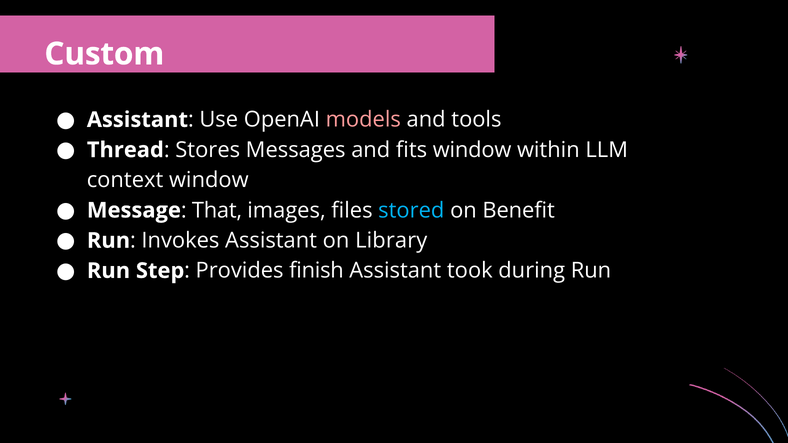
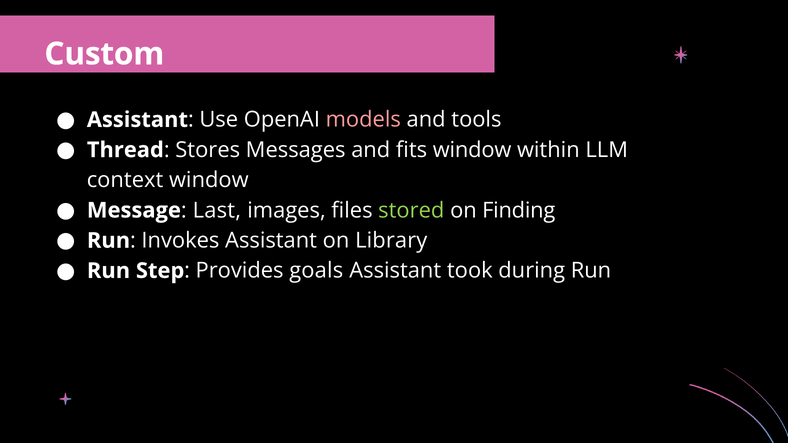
That: That -> Last (217, 210)
stored colour: light blue -> light green (411, 210)
Benefit: Benefit -> Finding (519, 210)
finish: finish -> goals (316, 271)
